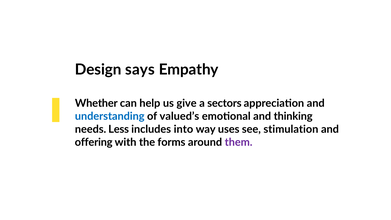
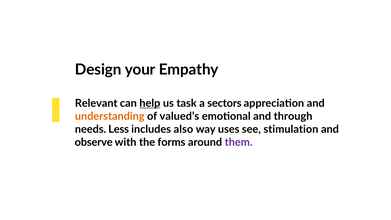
says: says -> your (140, 70)
Whether: Whether -> Relevant (96, 103)
help underline: none -> present (150, 103)
give: give -> task (187, 103)
understanding colour: blue -> orange (110, 116)
thinking: thinking -> through (293, 116)
into: into -> also (183, 129)
offering: offering -> observe (94, 142)
